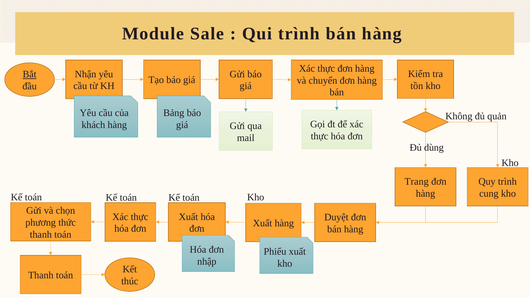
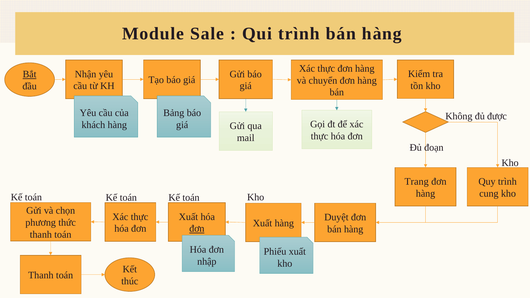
quản: quản -> được (497, 116)
dùng: dùng -> đoạn (434, 148)
đơn underline: none -> present (197, 229)
